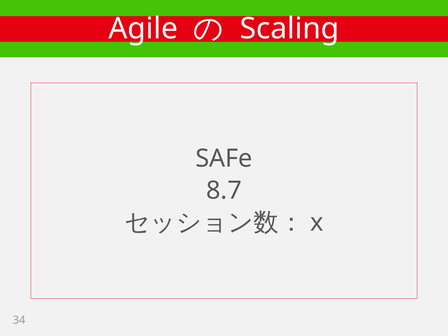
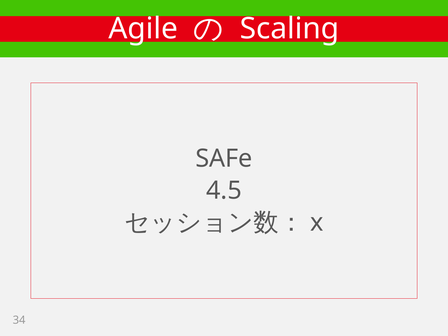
8.7: 8.7 -> 4.5 (224, 191)
